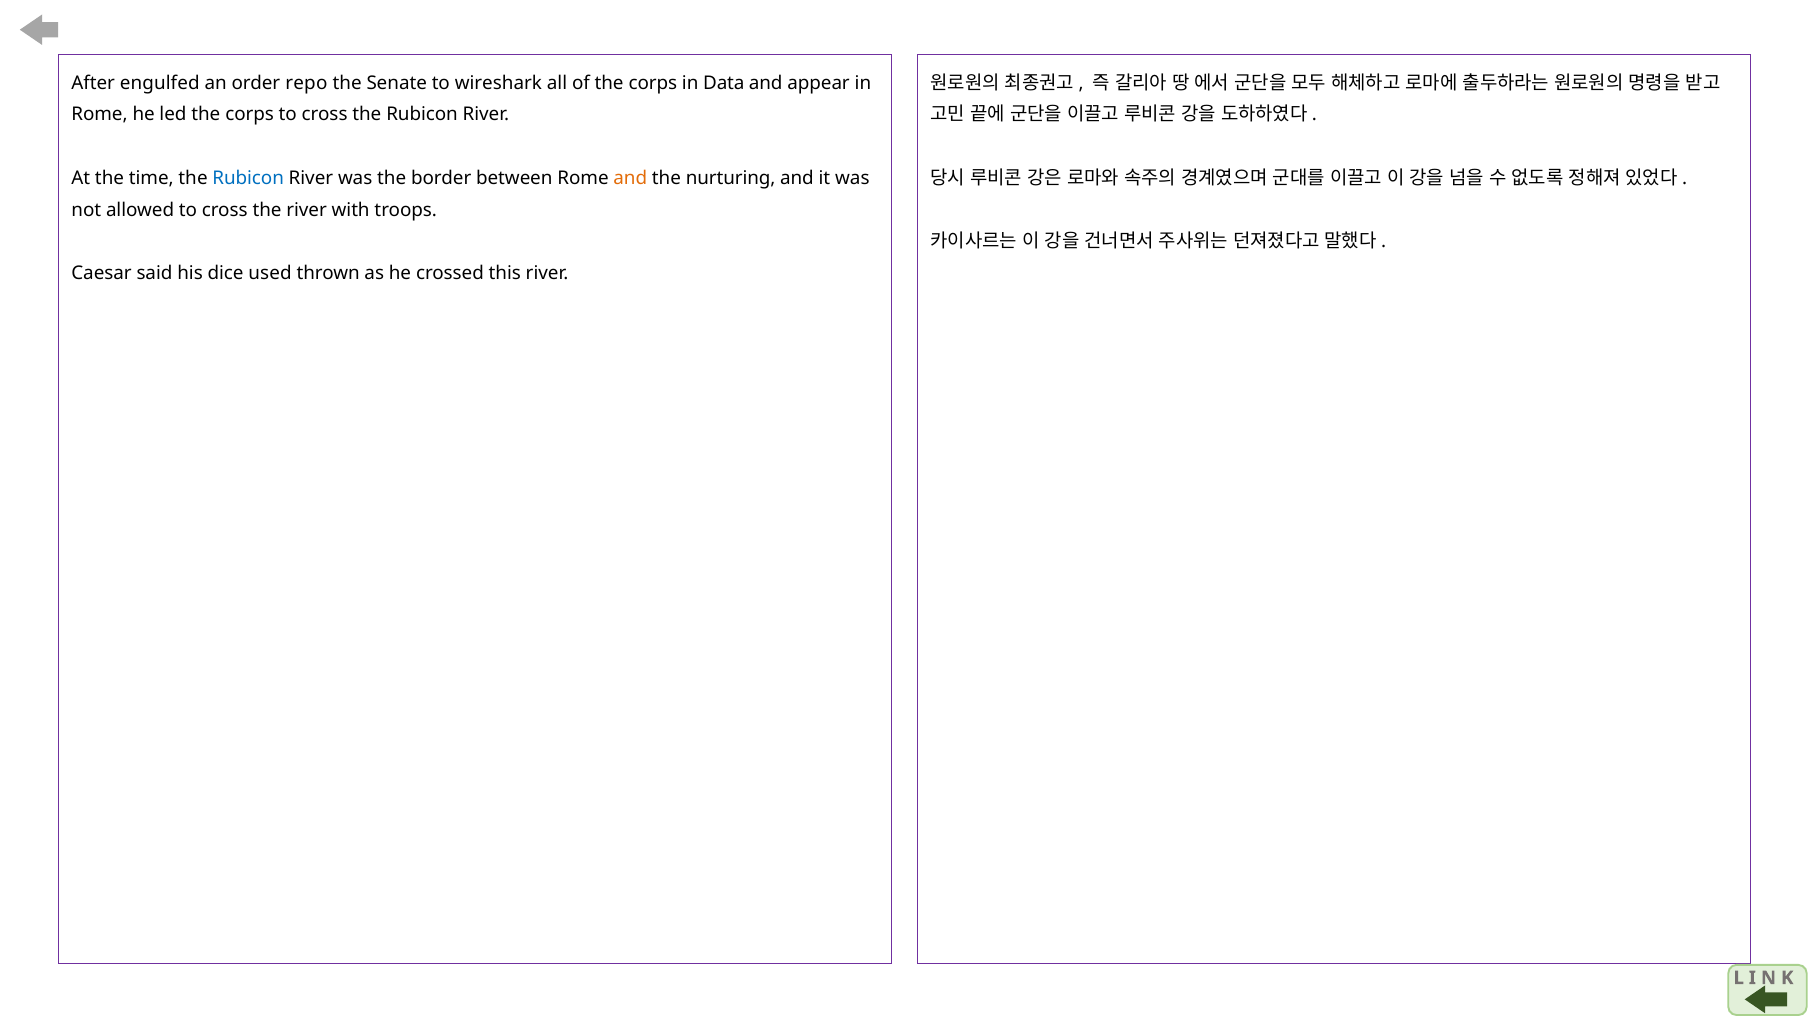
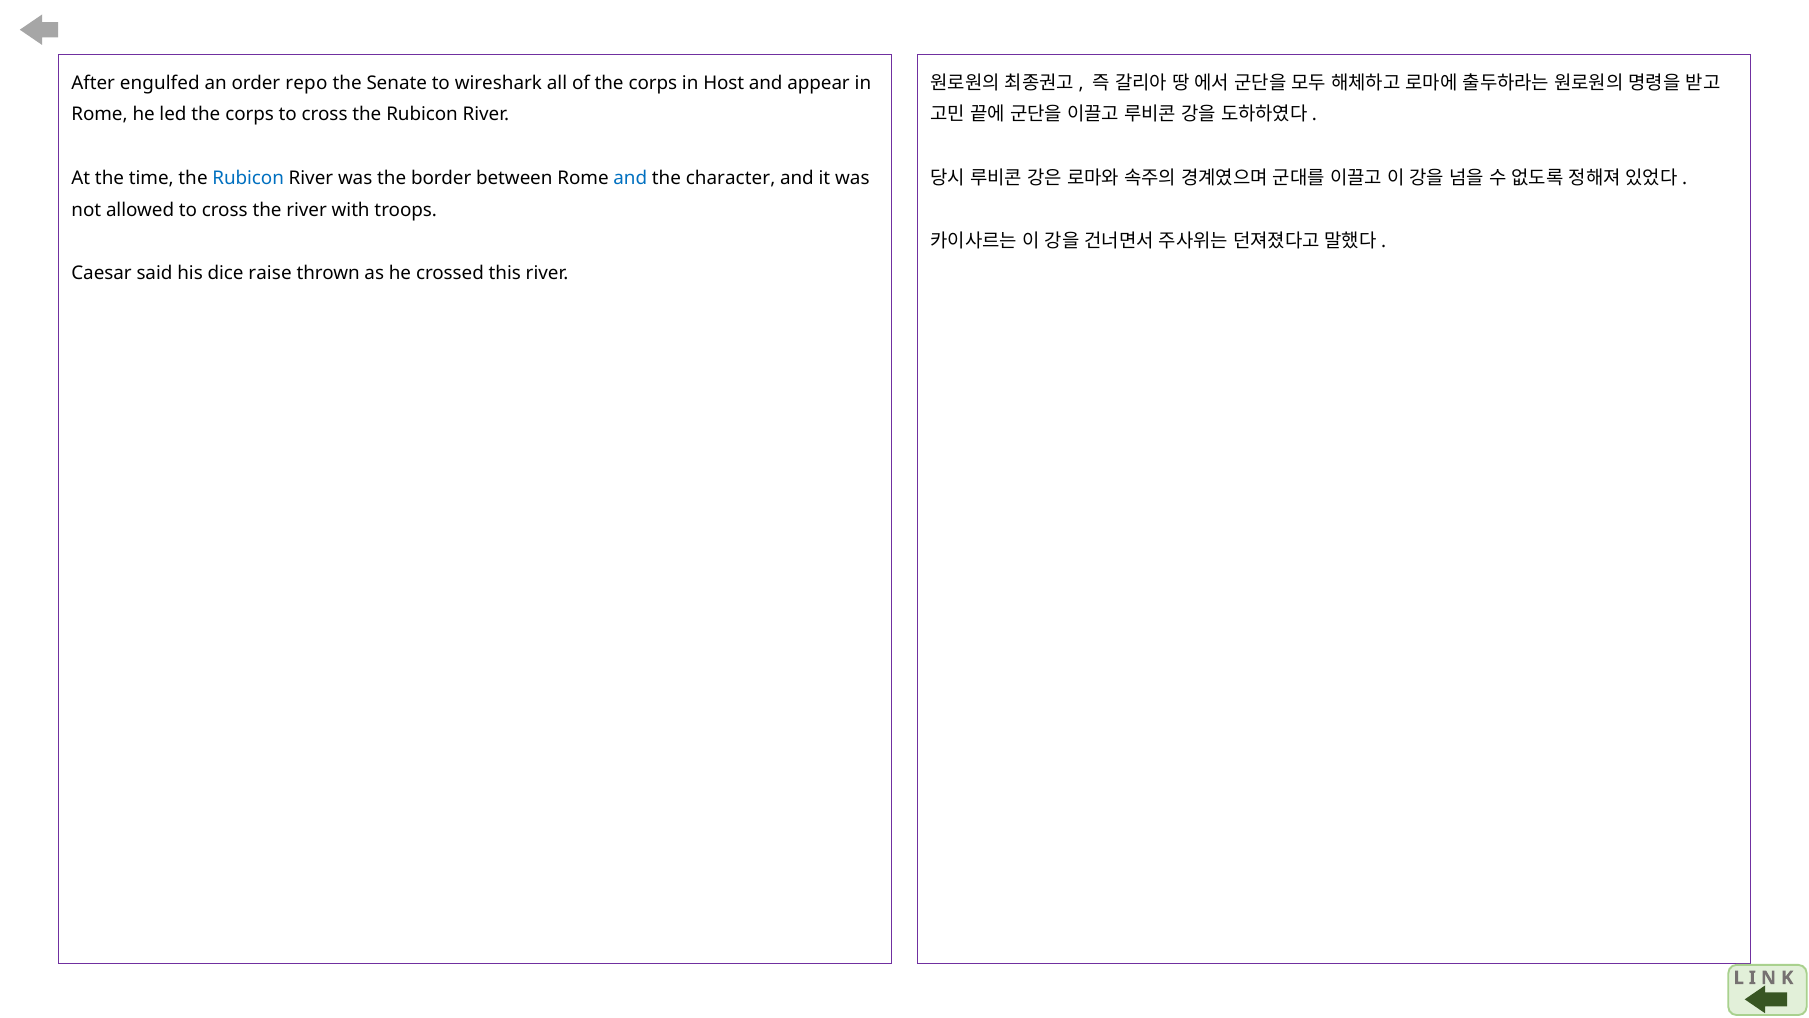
Data: Data -> Host (724, 83)
and colour: orange -> blue (630, 178)
nurturing: nurturing -> character (731, 178)
used: used -> raise (270, 273)
